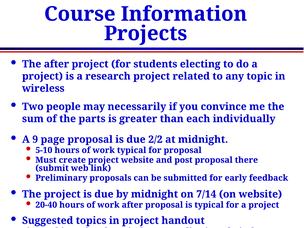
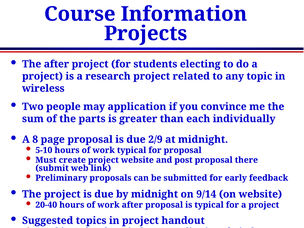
may necessarily: necessarily -> application (137, 107)
9: 9 -> 8 (35, 139)
2/2: 2/2 -> 2/9 (155, 139)
7/14: 7/14 -> 9/14 (206, 194)
